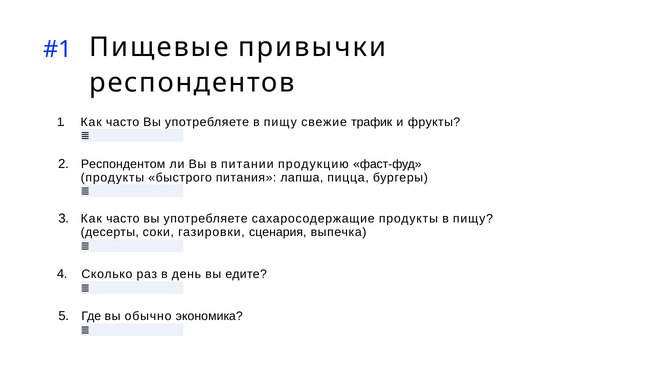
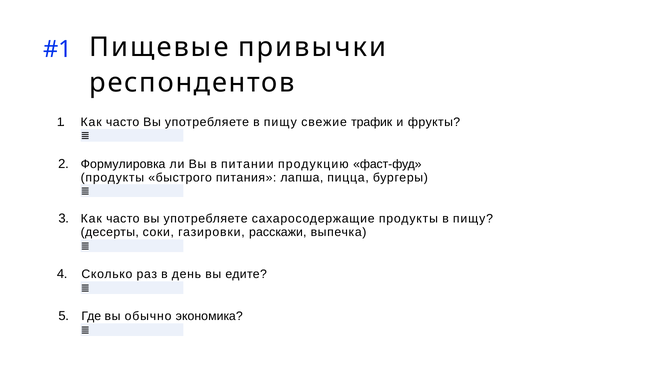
Респондентом: Респондентом -> Формулировка (123, 164)
сценария: сценария -> расскажи (278, 232)
